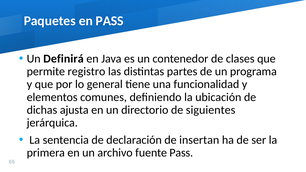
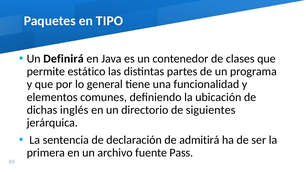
en PASS: PASS -> TIPO (110, 21)
registro: registro -> estático (87, 71)
ajusta: ajusta -> inglés (74, 110)
insertan: insertan -> admitirá (199, 140)
